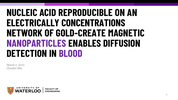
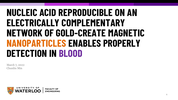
CONCENTRATIONS: CONCENTRATIONS -> COMPLEMENTARY (93, 23)
NANOPARTICLES colour: purple -> orange (36, 43)
DIFFUSION: DIFFUSION -> PROPERLY (122, 43)
